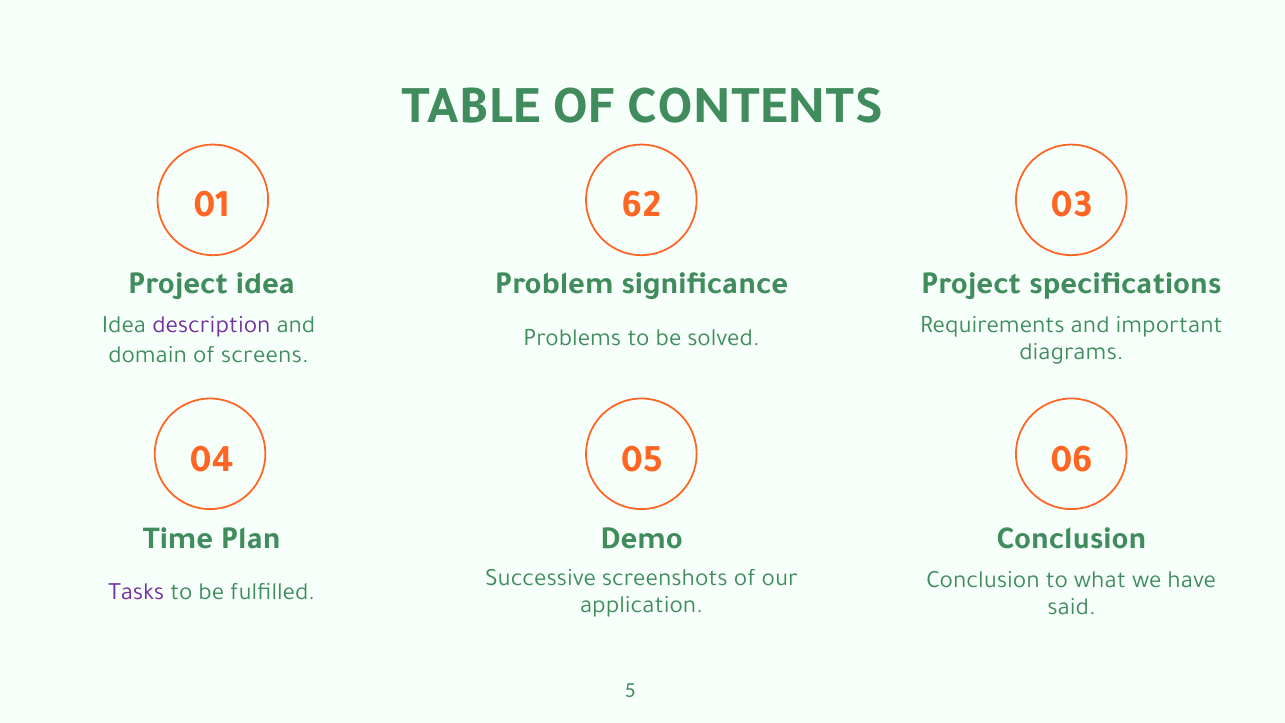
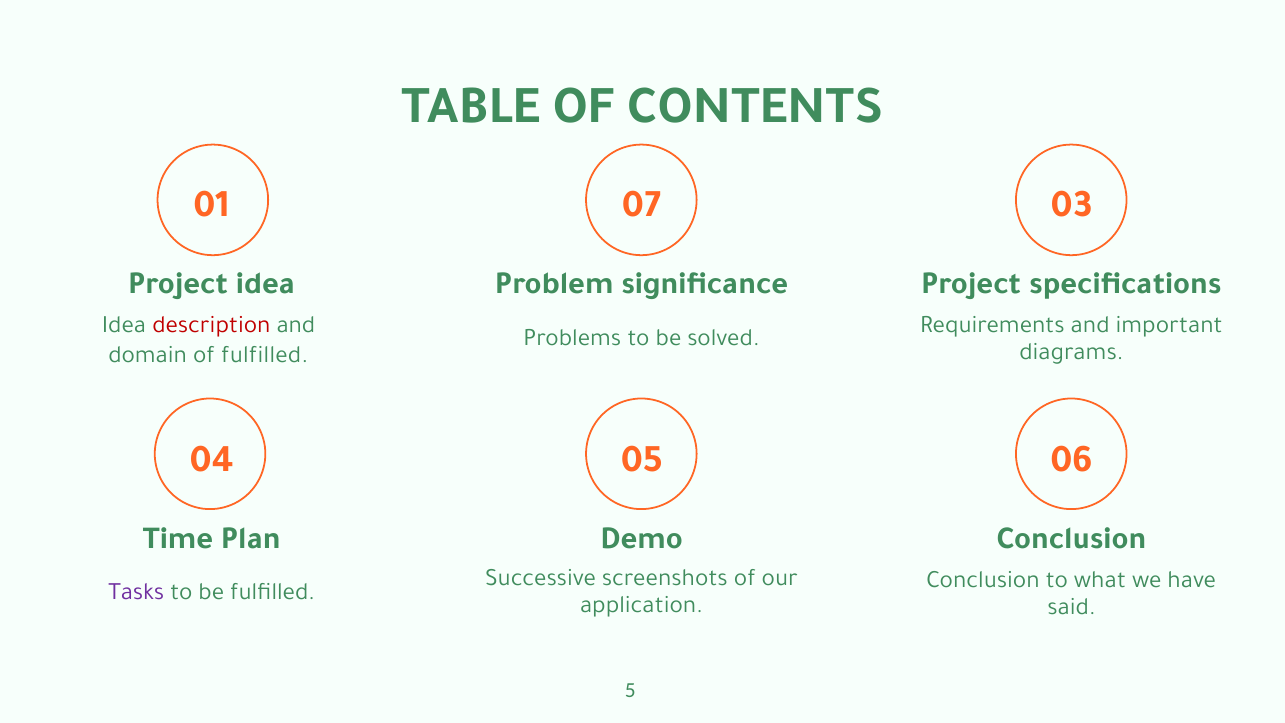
62: 62 -> 07 (641, 204)
description colour: purple -> red (211, 324)
of screens: screens -> fulfilled (265, 354)
